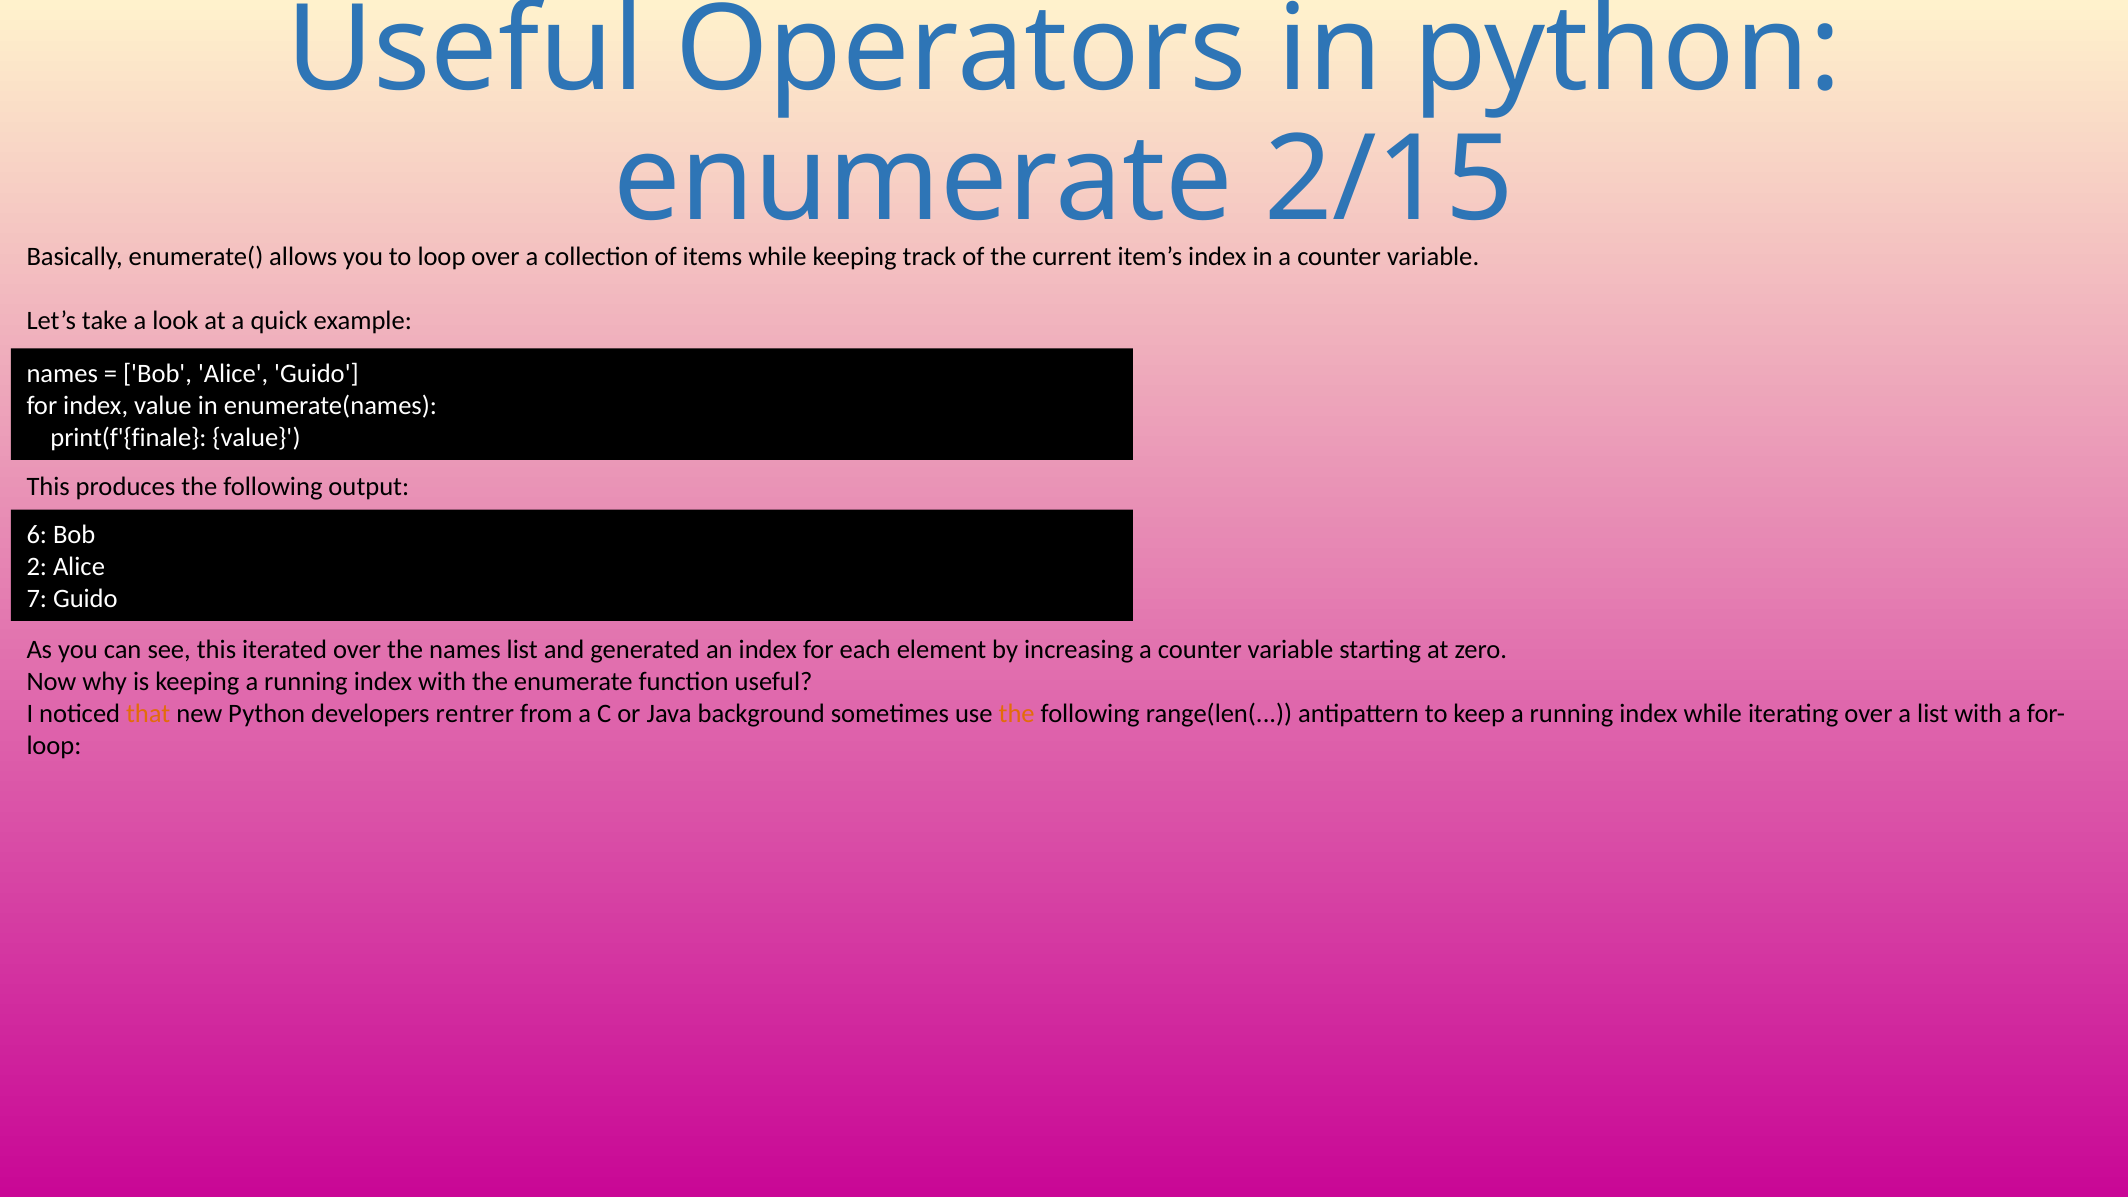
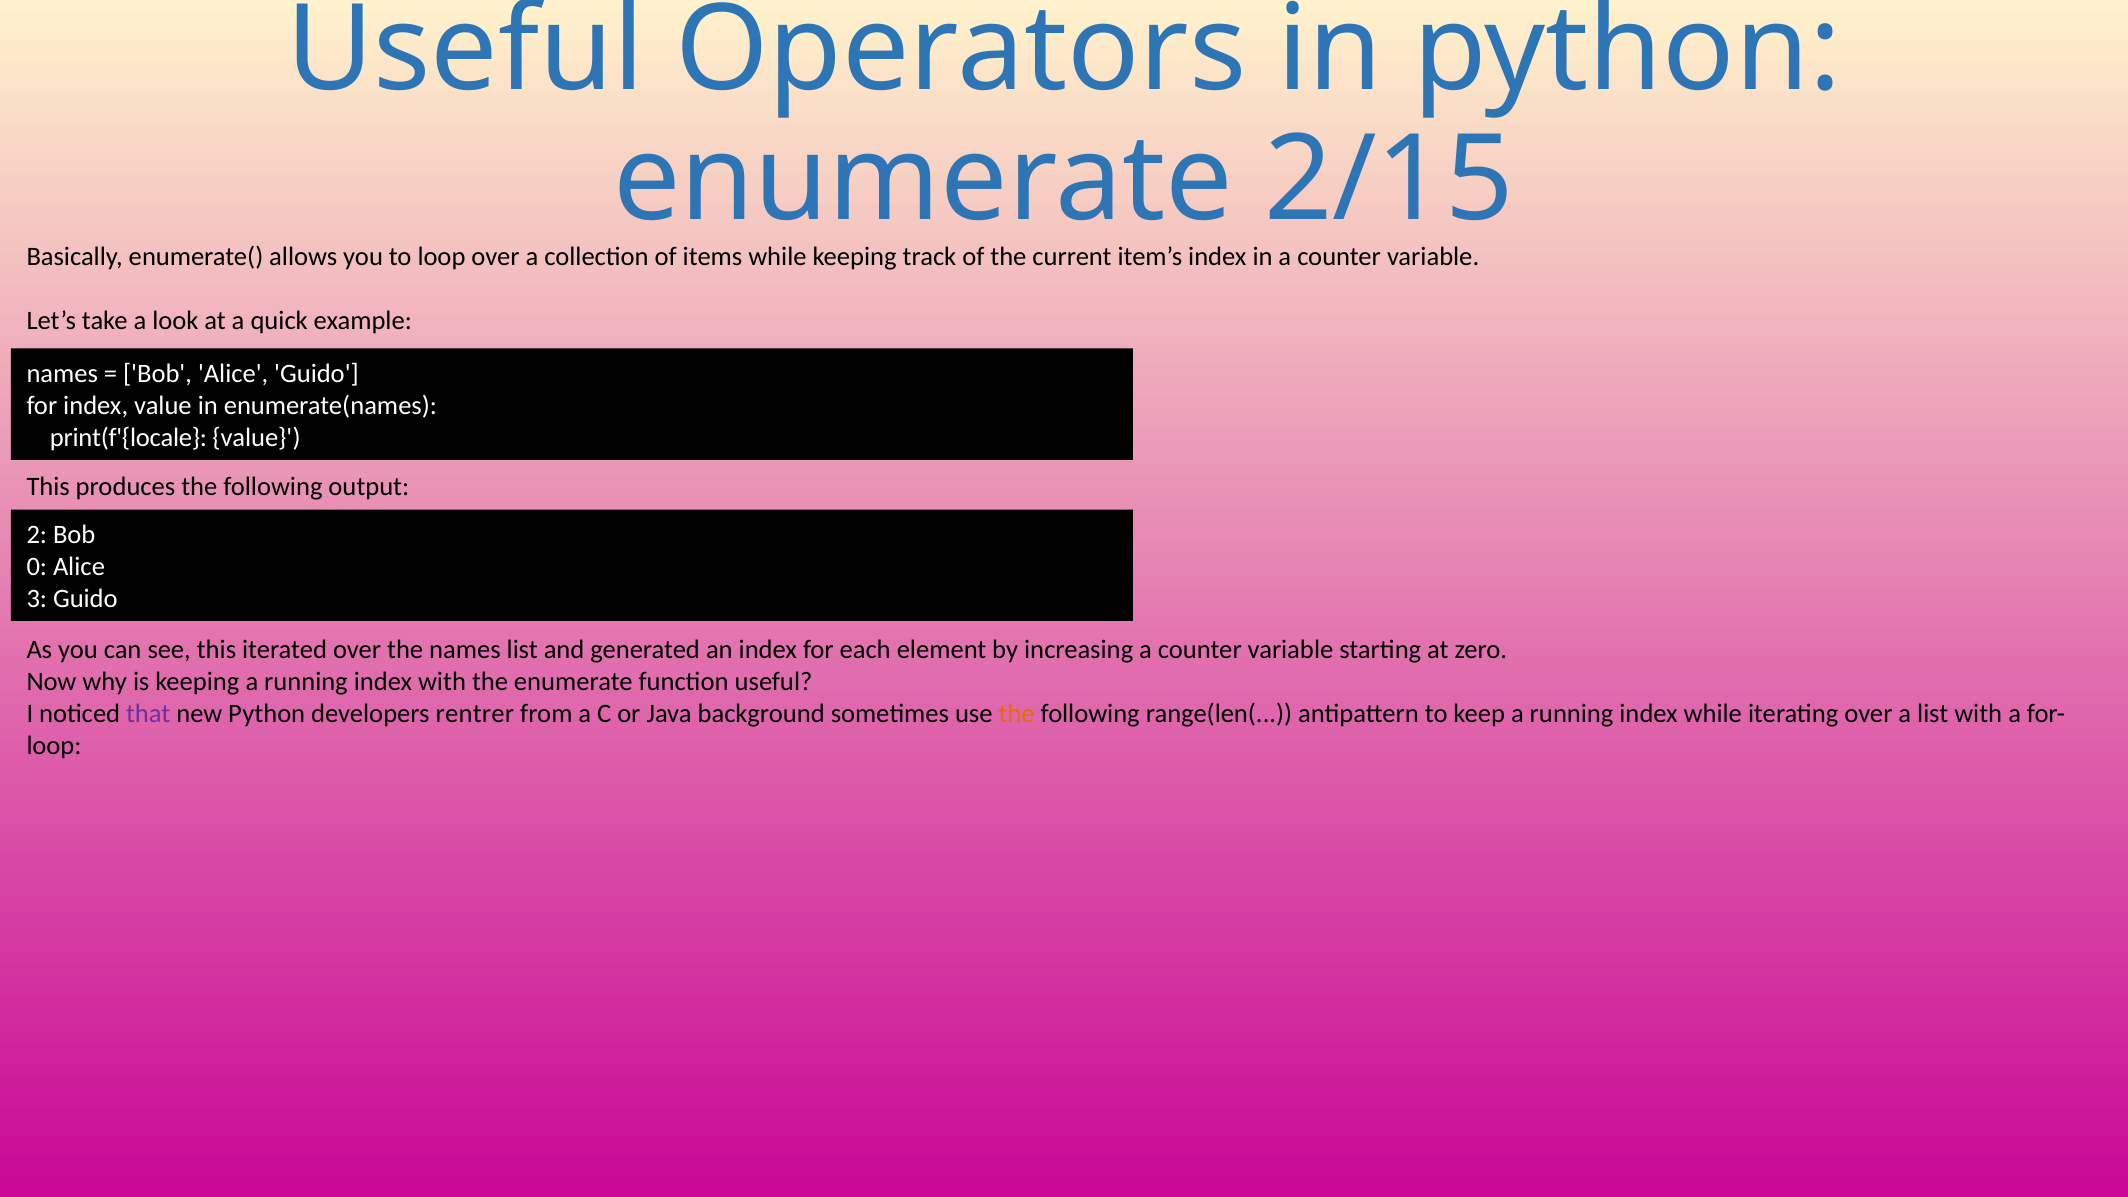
print(f'{finale: print(f'{finale -> print(f'{locale (128, 438)
6: 6 -> 2 (37, 535)
2: 2 -> 0 (37, 567)
7: 7 -> 3 (37, 599)
that colour: orange -> purple (148, 714)
